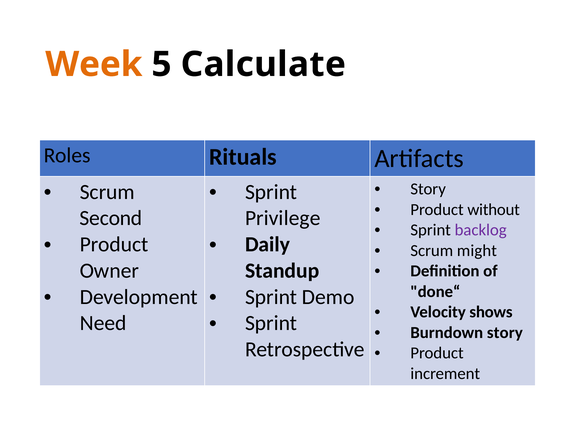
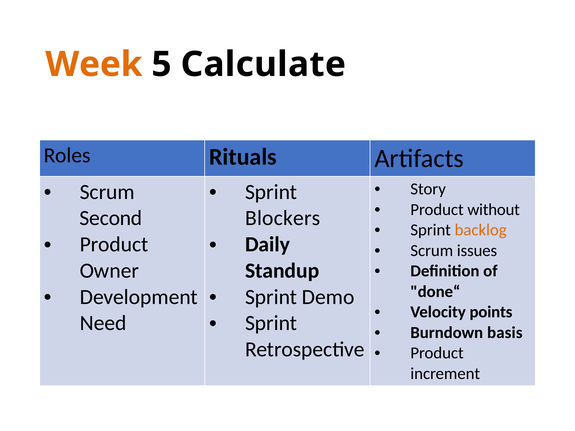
Privilege: Privilege -> Blockers (283, 218)
backlog colour: purple -> orange (481, 230)
might: might -> issues (477, 251)
shows: shows -> points (491, 312)
Burndown story: story -> basis (505, 333)
